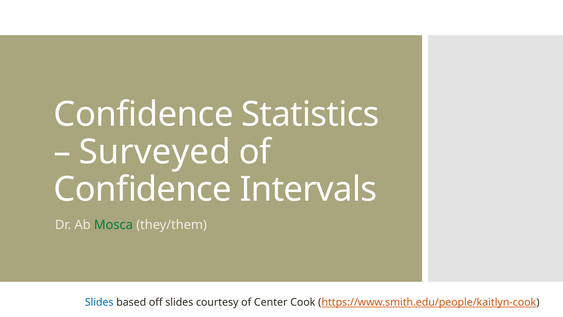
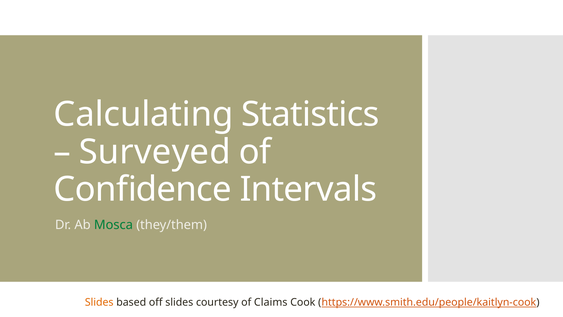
Confidence: Confidence -> Calculating (143, 114)
Slides colour: blue -> orange (99, 302)
Center: Center -> Claims (271, 302)
